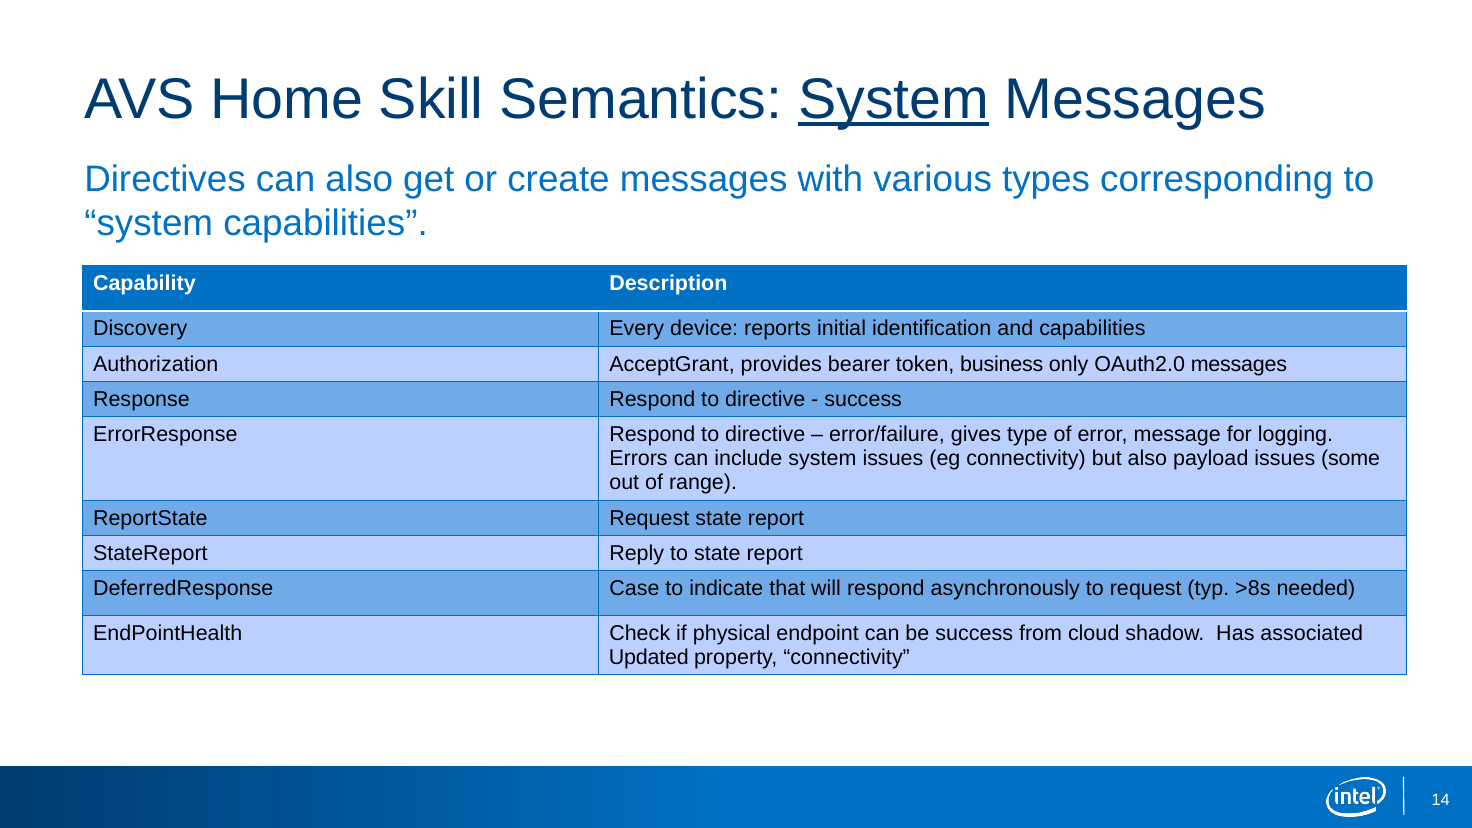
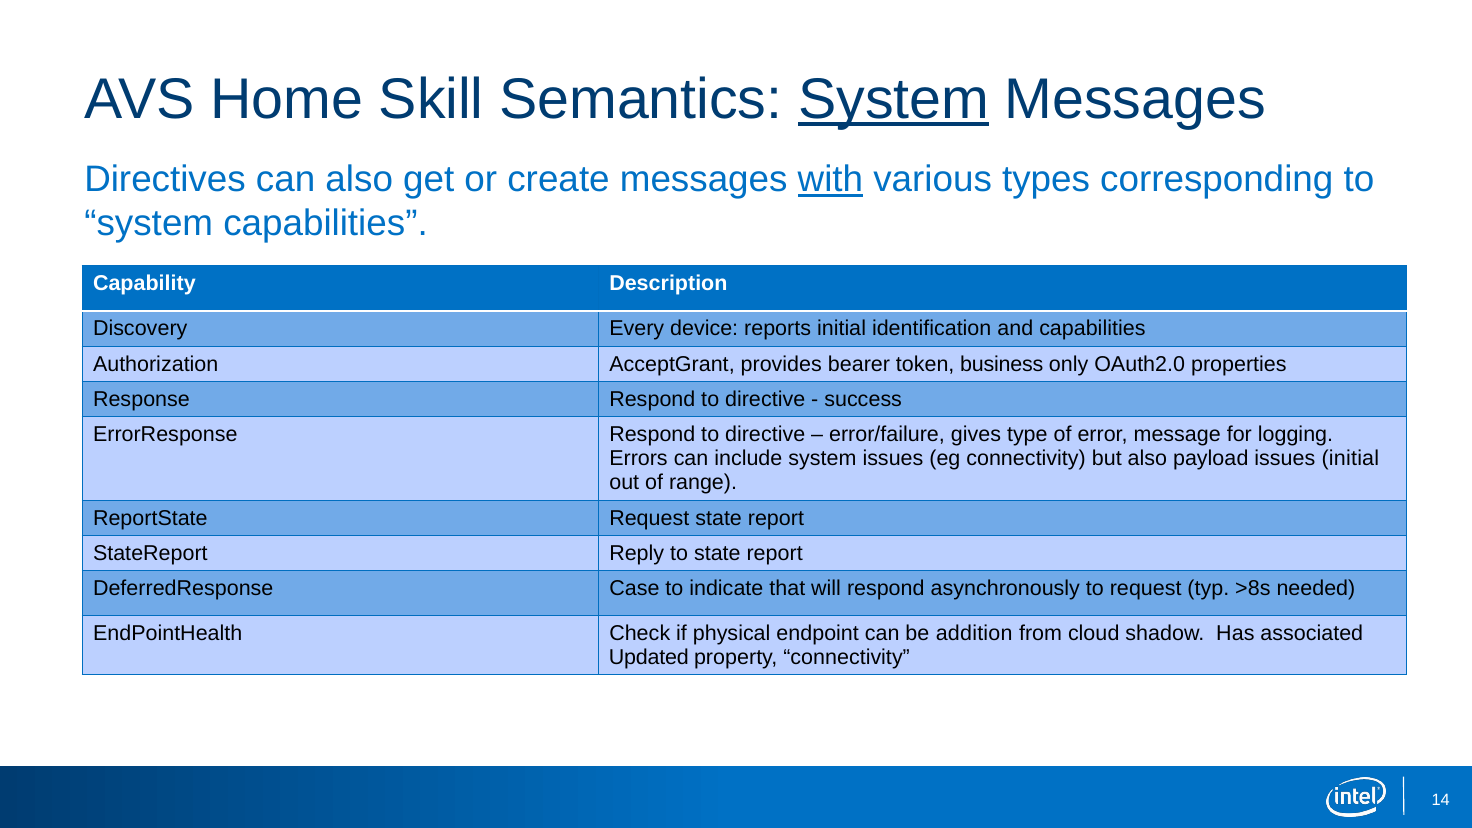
with underline: none -> present (830, 180)
OAuth2.0 messages: messages -> properties (1239, 364)
issues some: some -> initial (1350, 459)
be success: success -> addition (974, 633)
